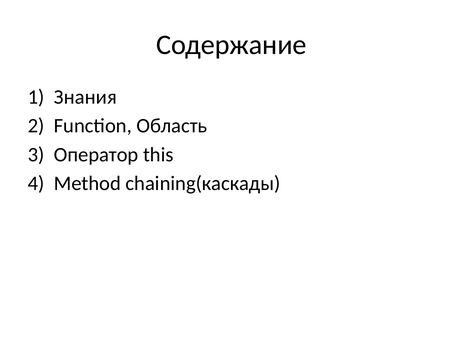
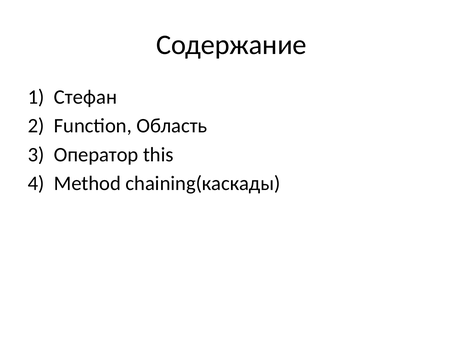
Знания: Знания -> Стефан (85, 97)
